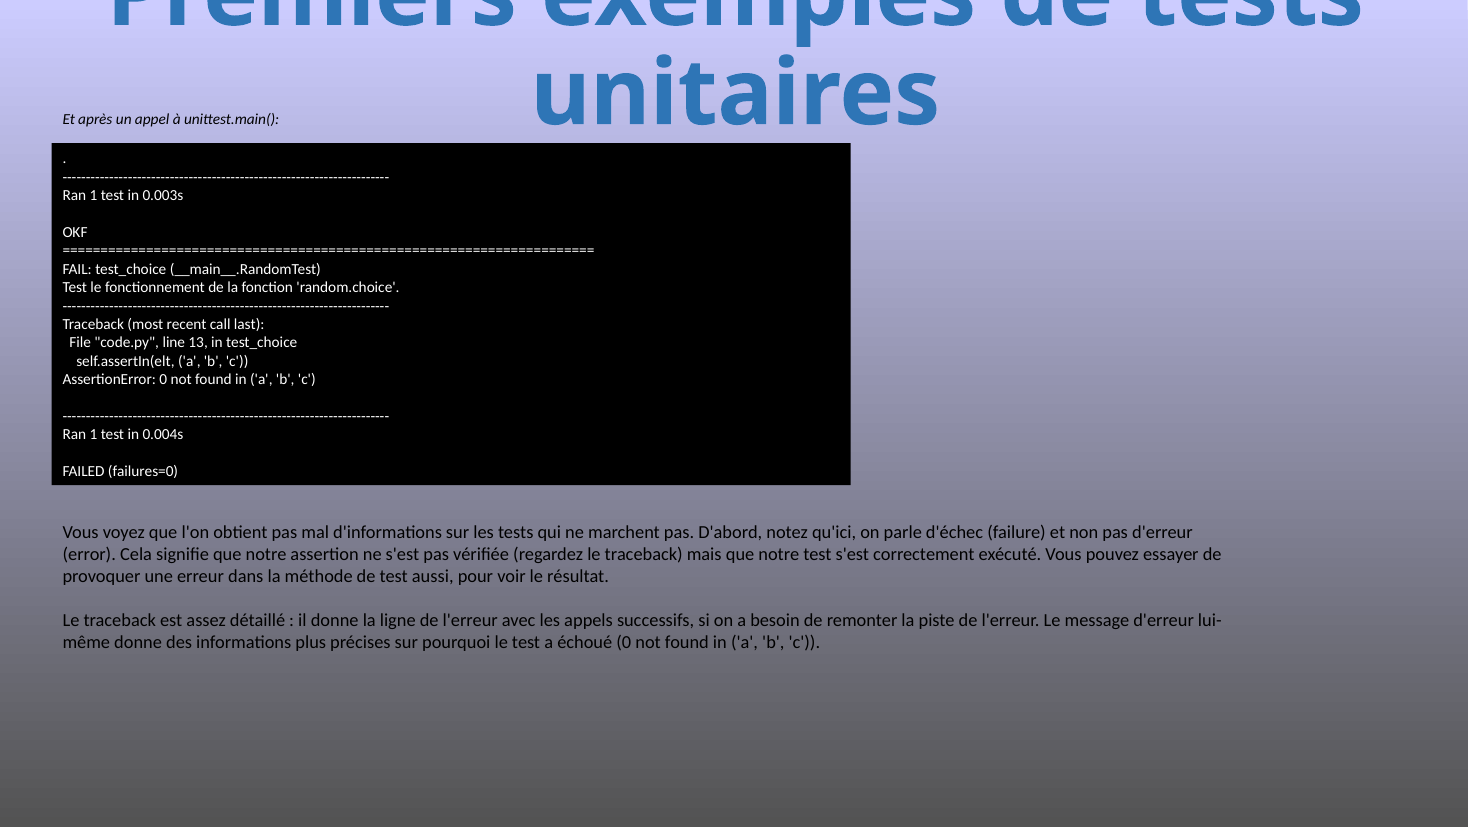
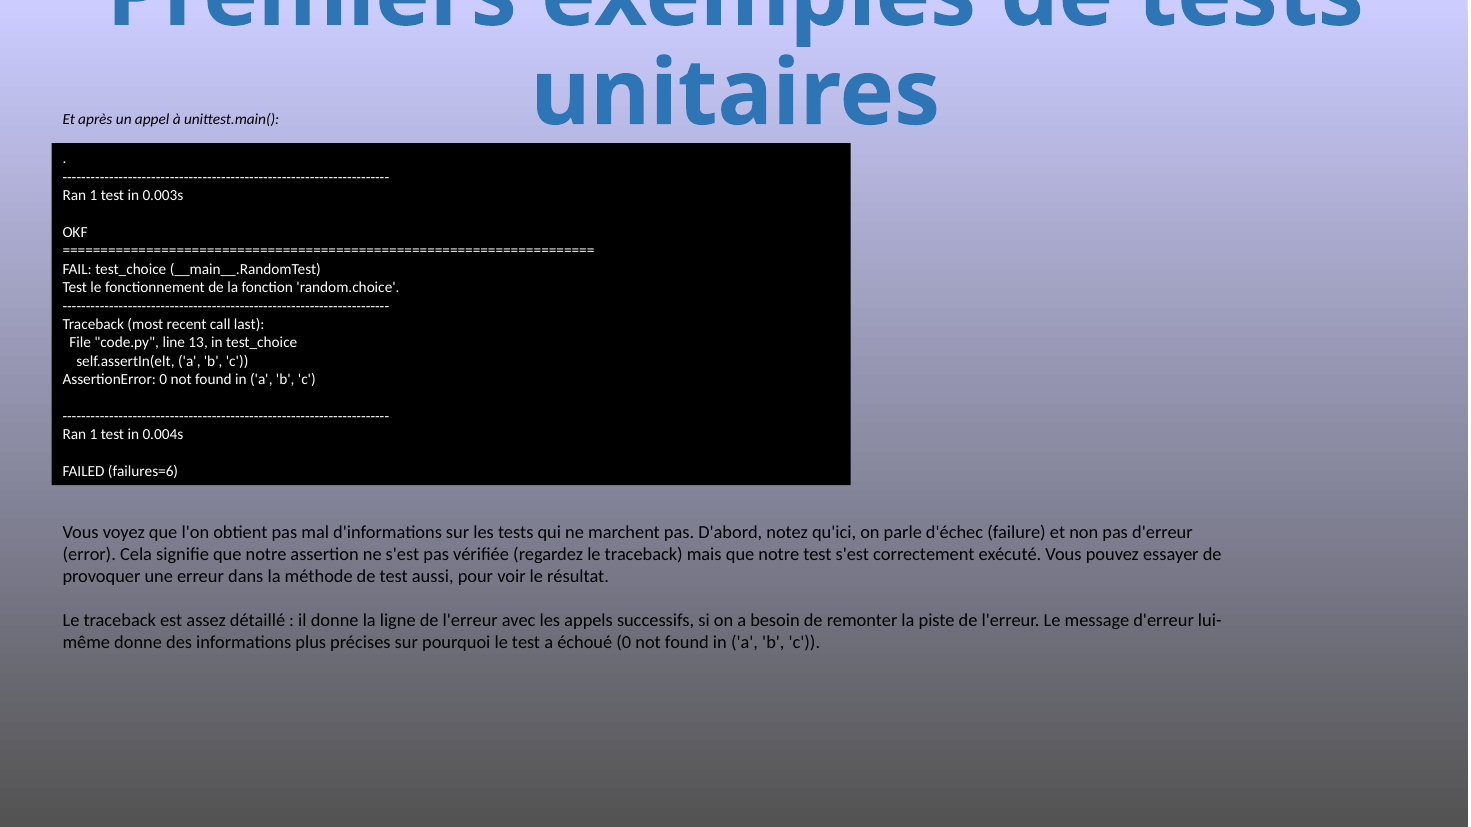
failures=0: failures=0 -> failures=6 (143, 472)
